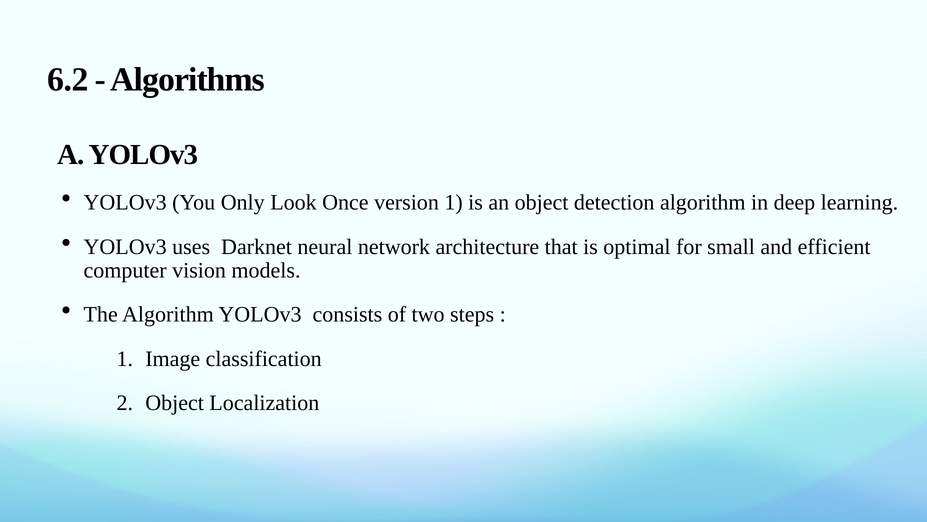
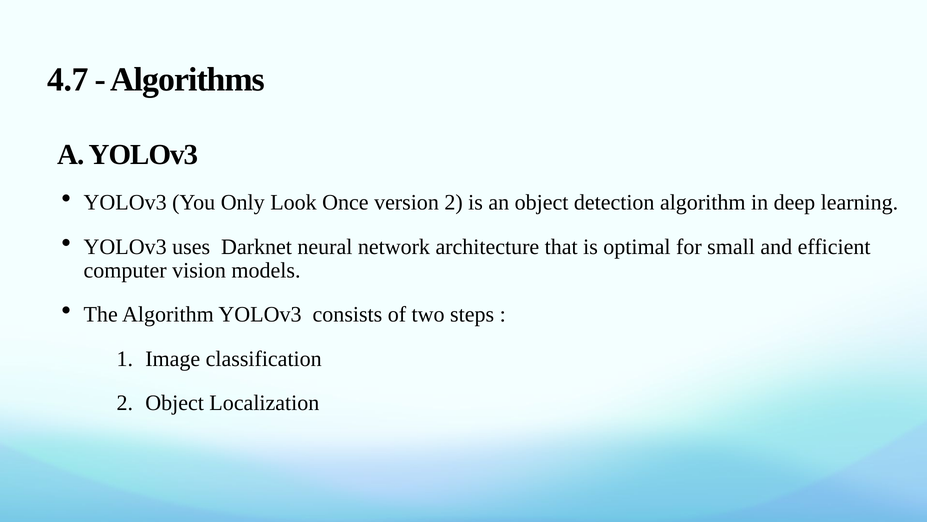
6.2: 6.2 -> 4.7 (68, 79)
version 1: 1 -> 2 (454, 202)
